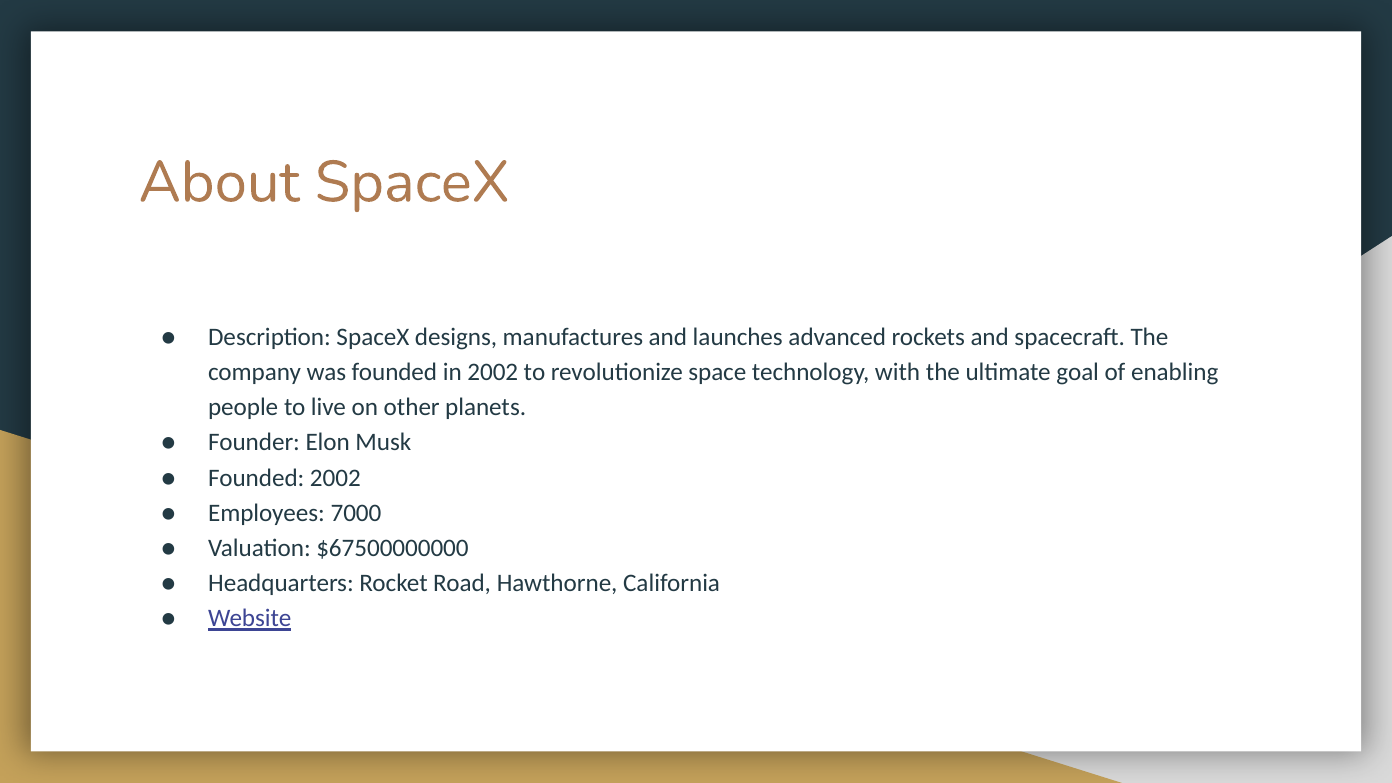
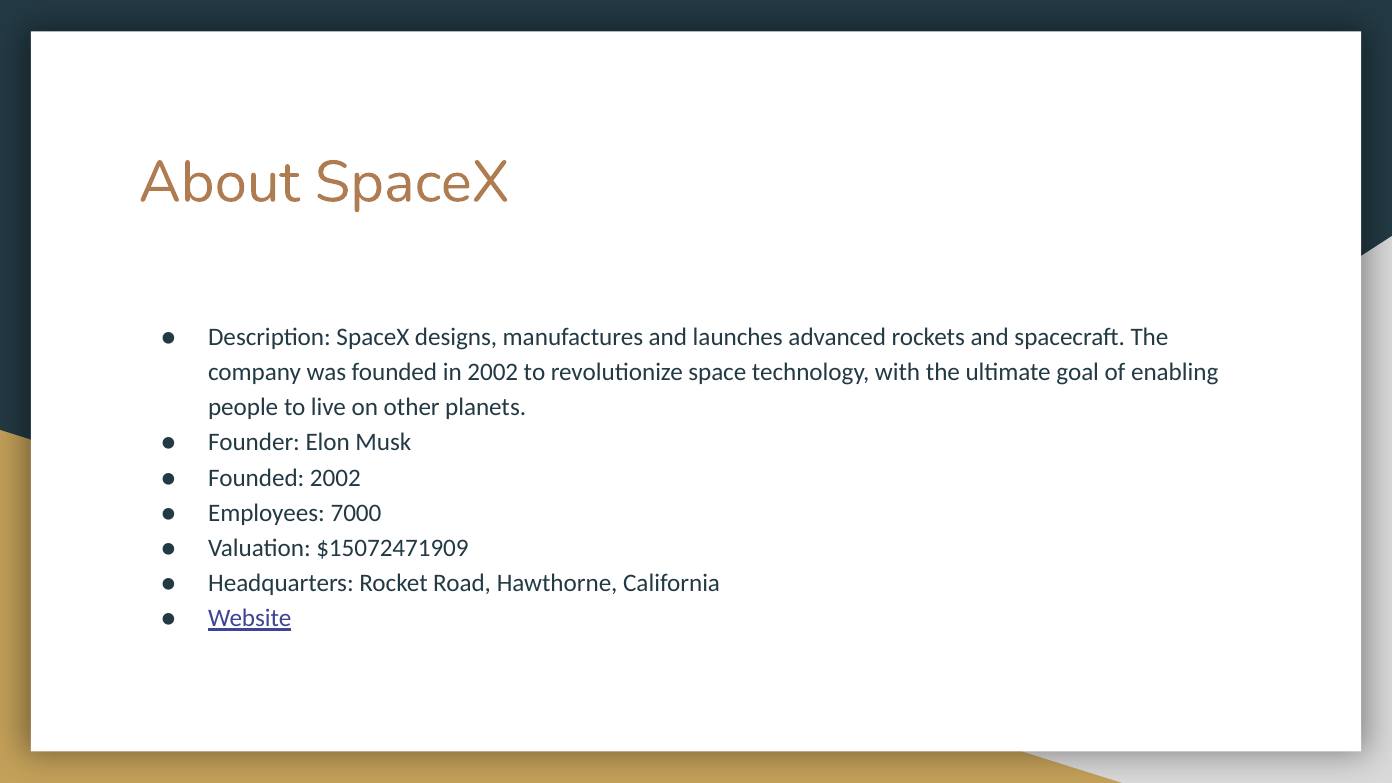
$67500000000: $67500000000 -> $15072471909 (392, 548)
